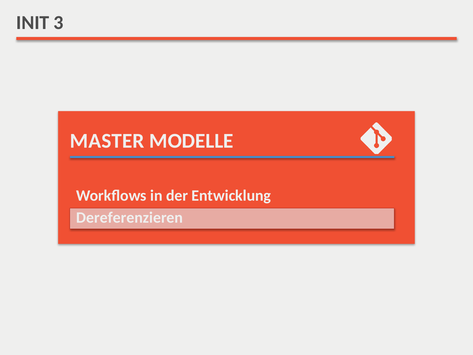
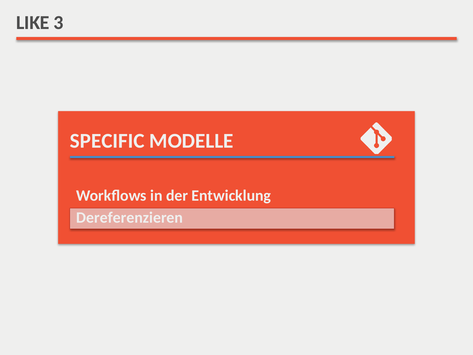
INIT: INIT -> LIKE (33, 23)
MASTER: MASTER -> SPECIFIC (107, 141)
